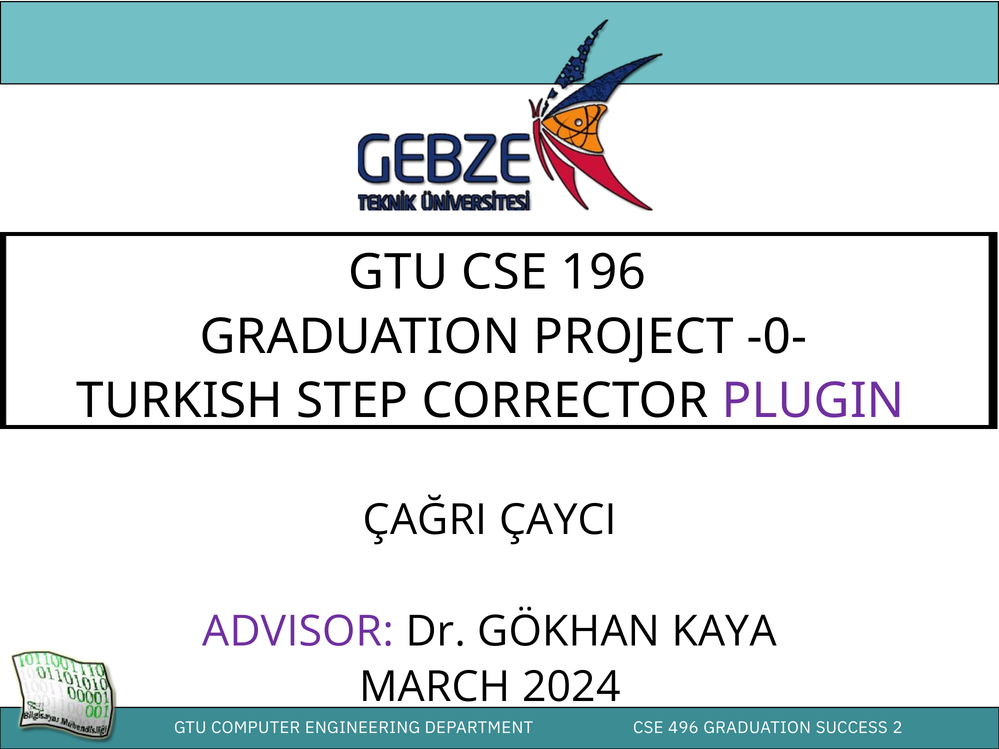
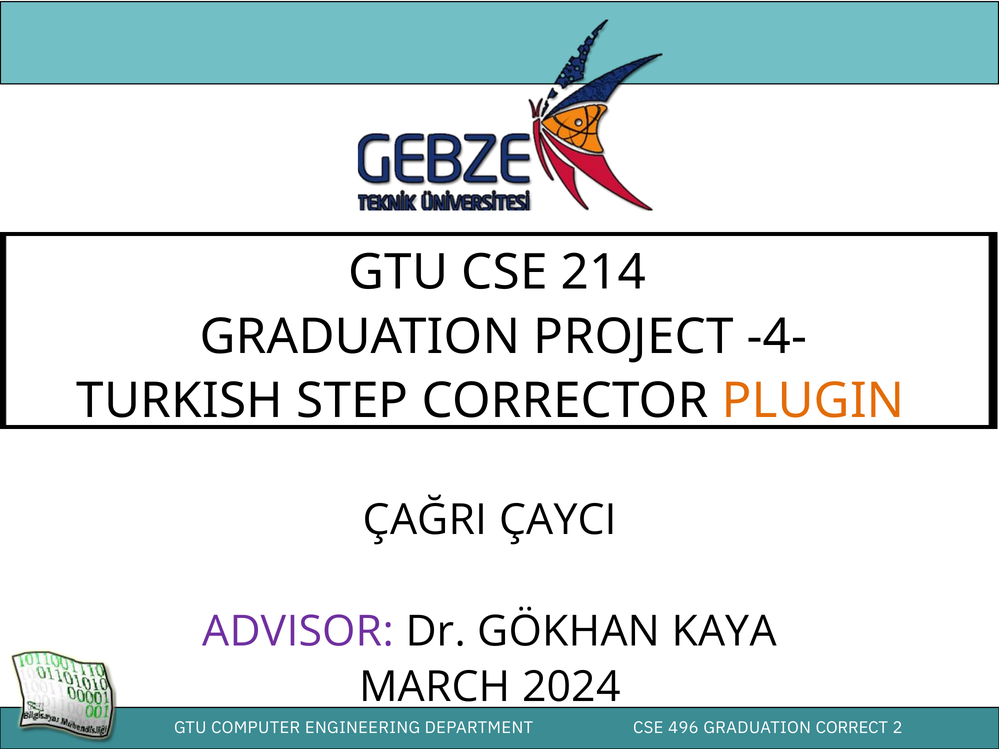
196: 196 -> 214 (603, 273)
-0-: -0- -> -4- (777, 337)
PLUGIN colour: purple -> orange (813, 401)
SUCCESS: SUCCESS -> CORRECT (852, 728)
